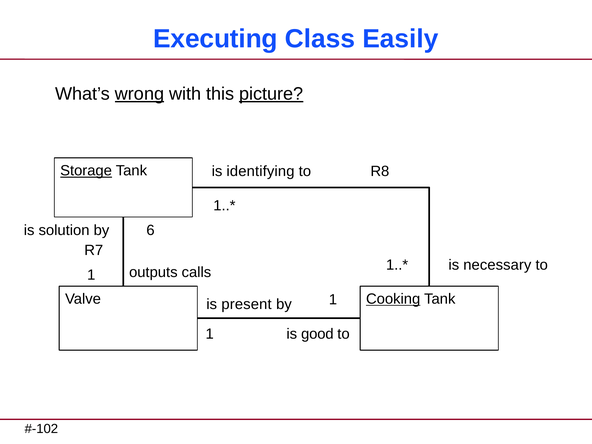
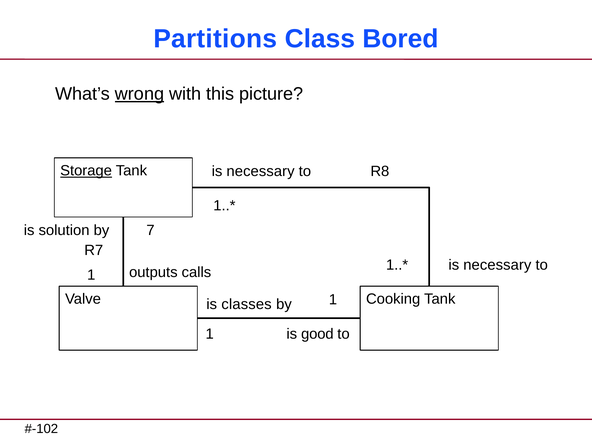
Executing: Executing -> Partitions (215, 39)
Easily: Easily -> Bored (400, 39)
picture underline: present -> none (271, 94)
identifying: identifying -> necessary (261, 171)
6: 6 -> 7 (150, 230)
Cooking underline: present -> none (393, 299)
present: present -> classes (247, 304)
